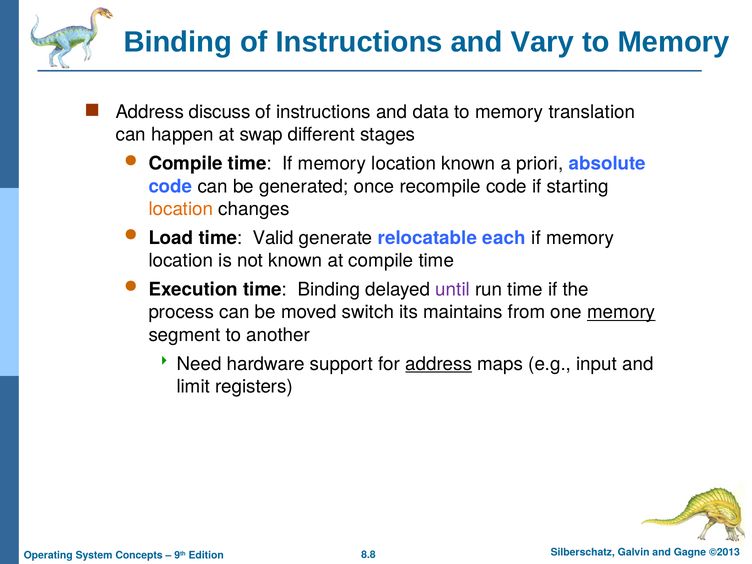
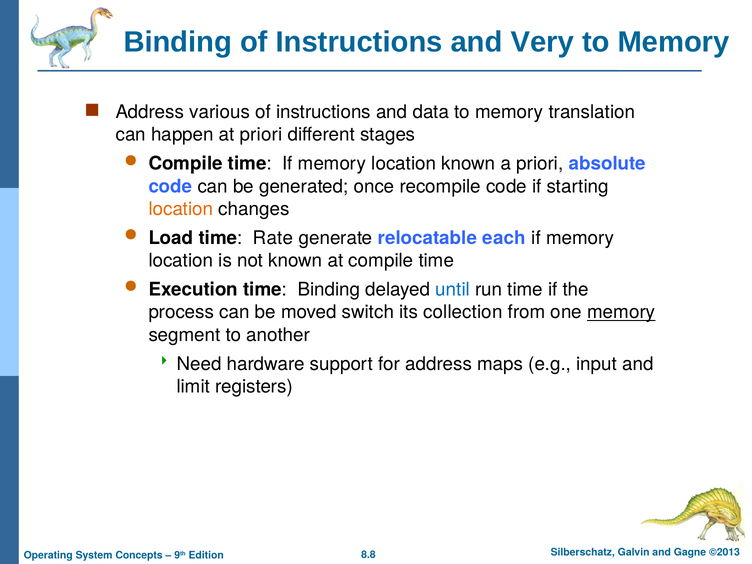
Vary: Vary -> Very (542, 42)
discuss: discuss -> various (220, 112)
at swap: swap -> priori (261, 135)
Valid: Valid -> Rate (273, 238)
until colour: purple -> blue (453, 290)
maintains: maintains -> collection (463, 312)
address underline: present -> none (439, 364)
